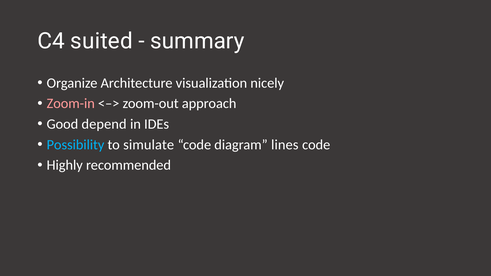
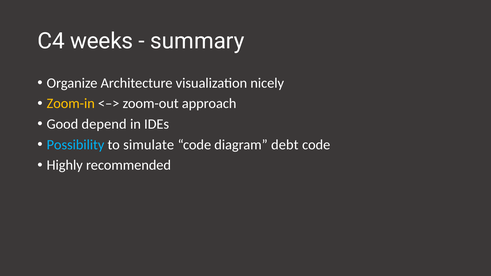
suited: suited -> weeks (102, 41)
Zoom-in colour: pink -> yellow (71, 104)
lines: lines -> debt (285, 145)
